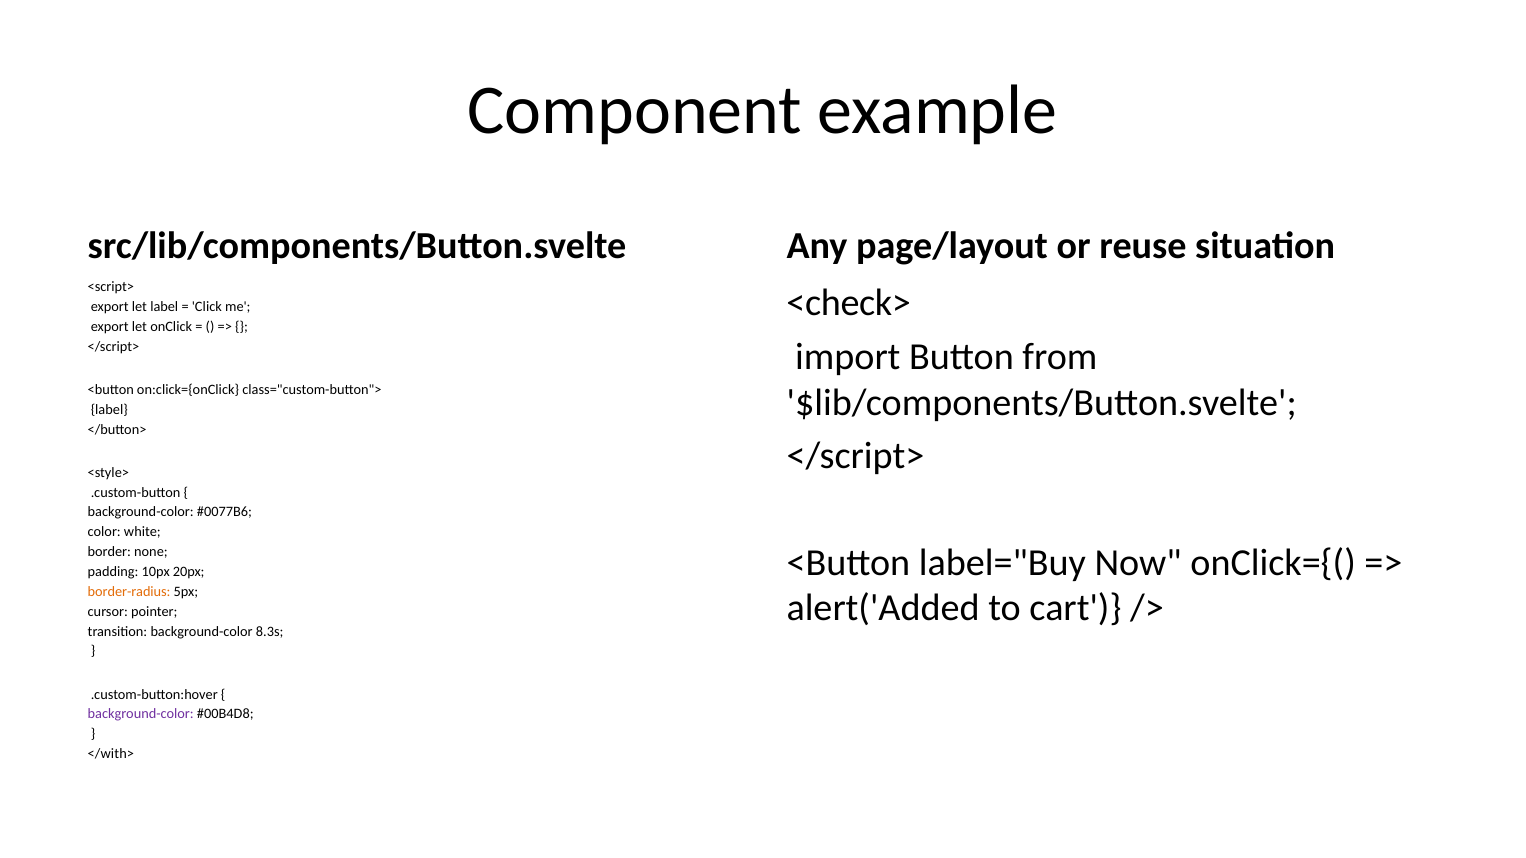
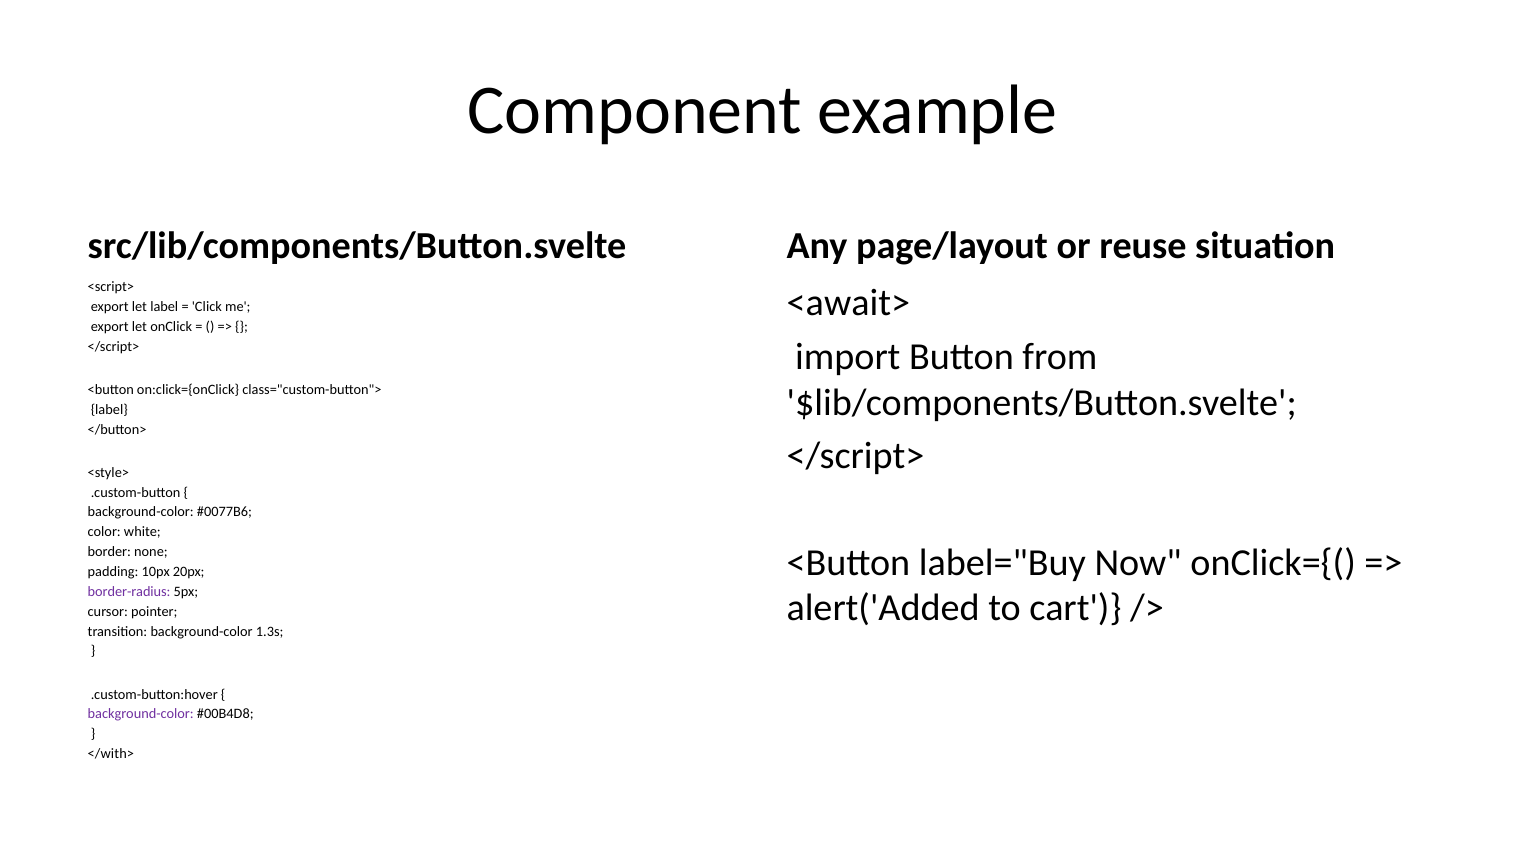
<check>: <check> -> <await> (848, 303)
border-radius colour: orange -> purple (129, 592)
8.3s: 8.3s -> 1.3s (270, 632)
